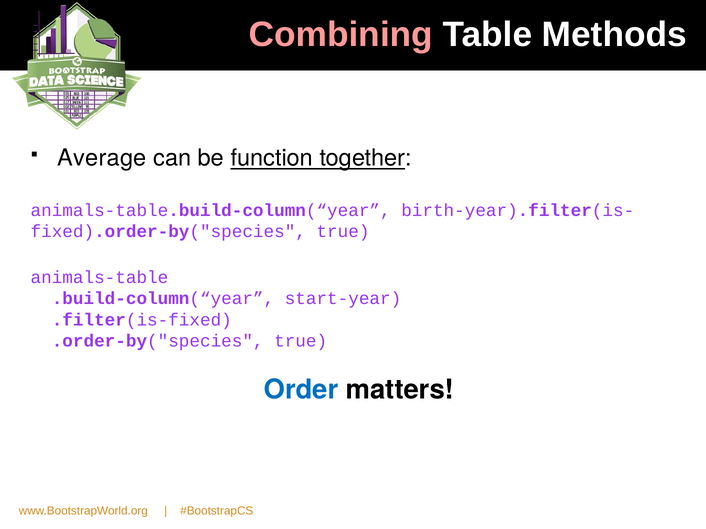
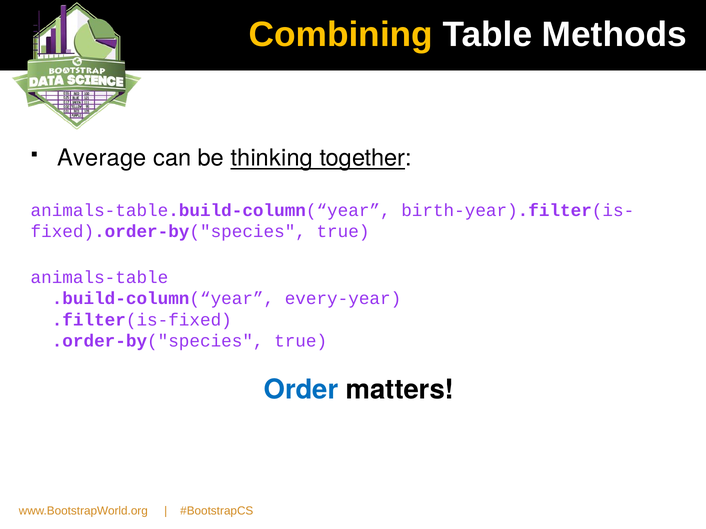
Combining colour: pink -> yellow (341, 35)
function: function -> thinking (272, 158)
start-year: start-year -> every-year (343, 299)
